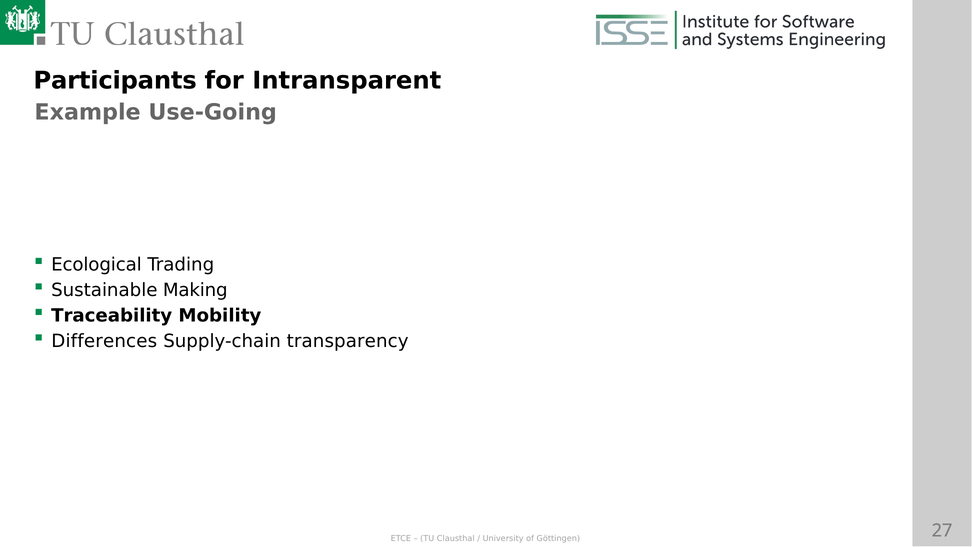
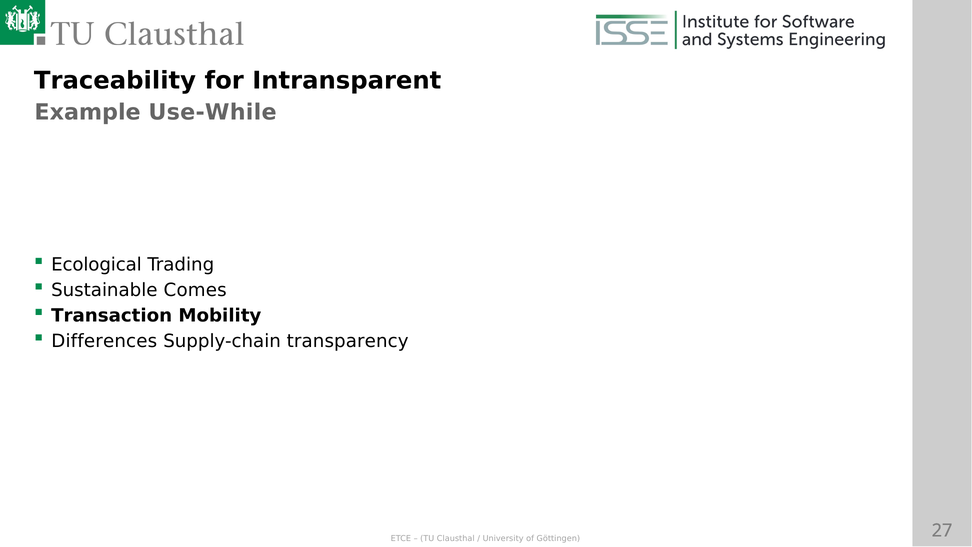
Participants: Participants -> Traceability (115, 81)
Use-Going: Use-Going -> Use-While (213, 113)
Making: Making -> Comes (195, 290)
Traceability: Traceability -> Transaction (112, 316)
